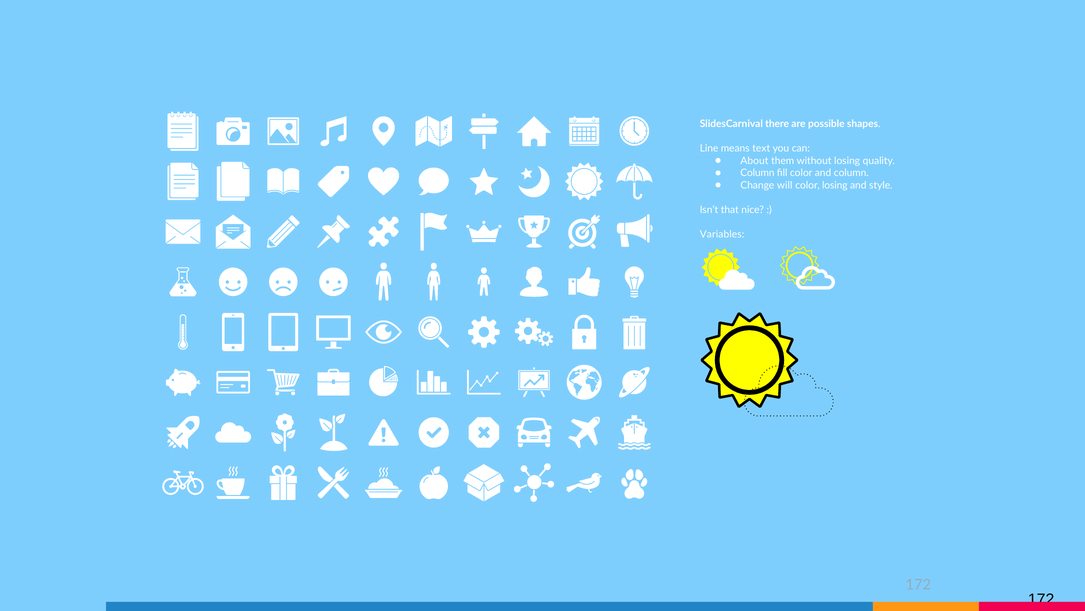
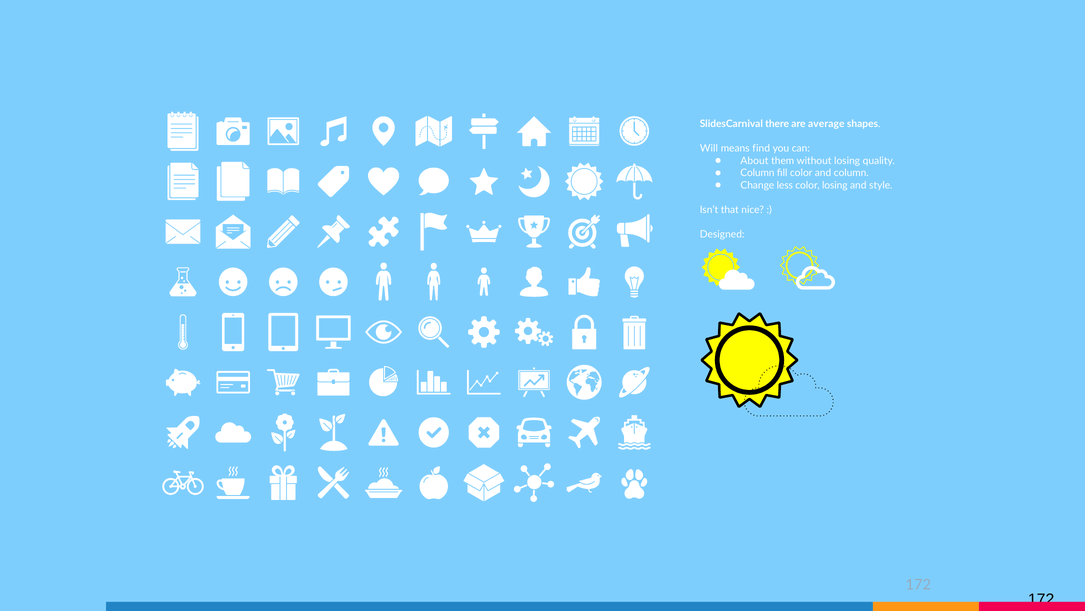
possible: possible -> average (826, 124)
Line: Line -> Will (709, 148)
text: text -> find (761, 148)
will: will -> less (785, 185)
Variables: Variables -> Designed (722, 234)
